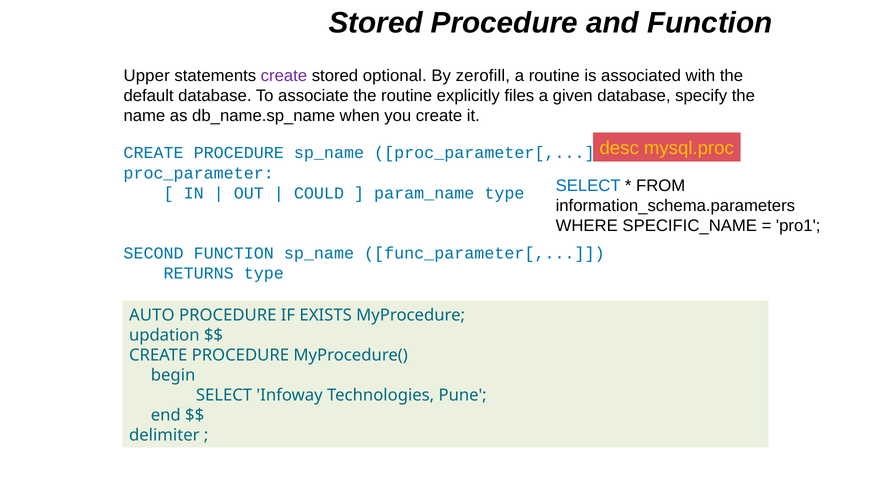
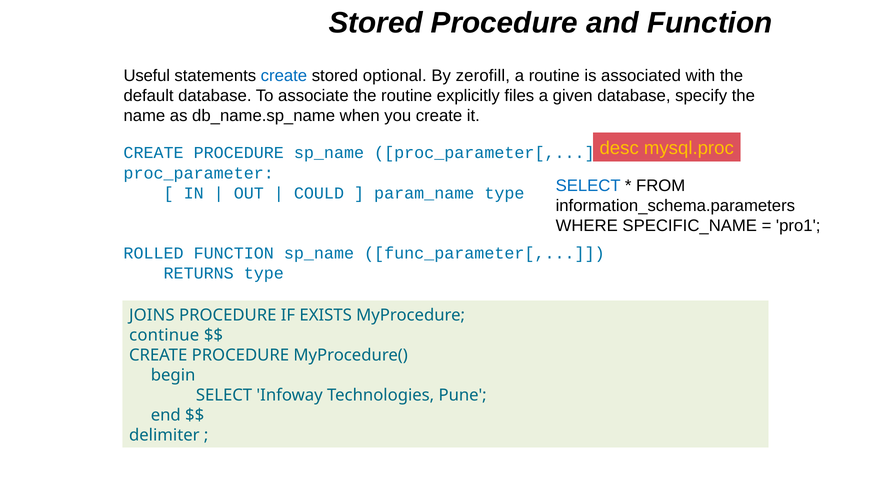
Upper: Upper -> Useful (147, 76)
create colour: purple -> blue (284, 76)
SECOND: SECOND -> ROLLED (154, 253)
AUTO: AUTO -> JOINS (152, 315)
updation: updation -> continue (164, 335)
